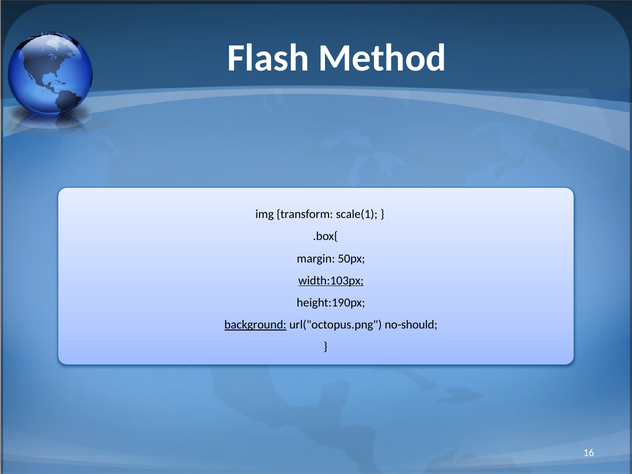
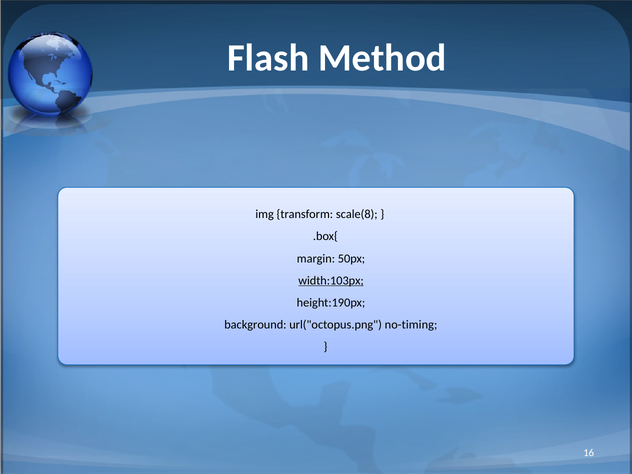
scale(1: scale(1 -> scale(8 (357, 214)
background underline: present -> none (255, 325)
no-should: no-should -> no-timing (411, 325)
